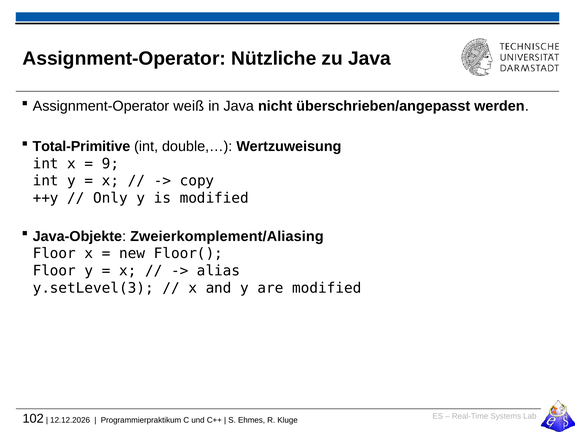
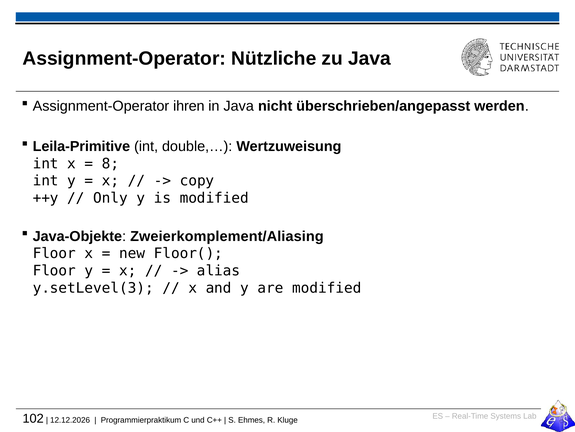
weiß: weiß -> ihren (189, 106)
Total-Primitive: Total-Primitive -> Leila-Primitive (81, 146)
9: 9 -> 8 (111, 163)
